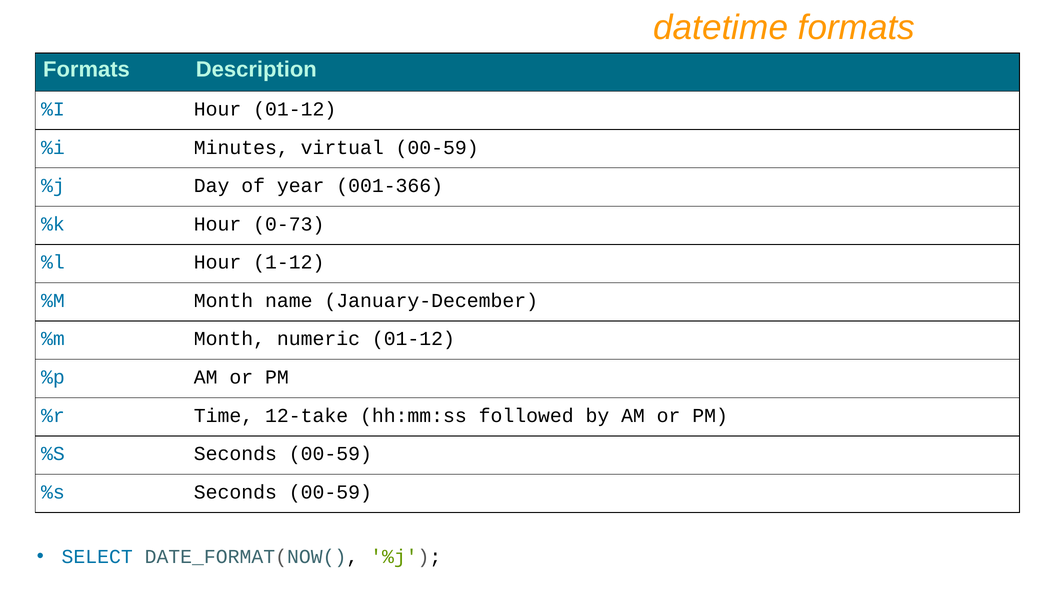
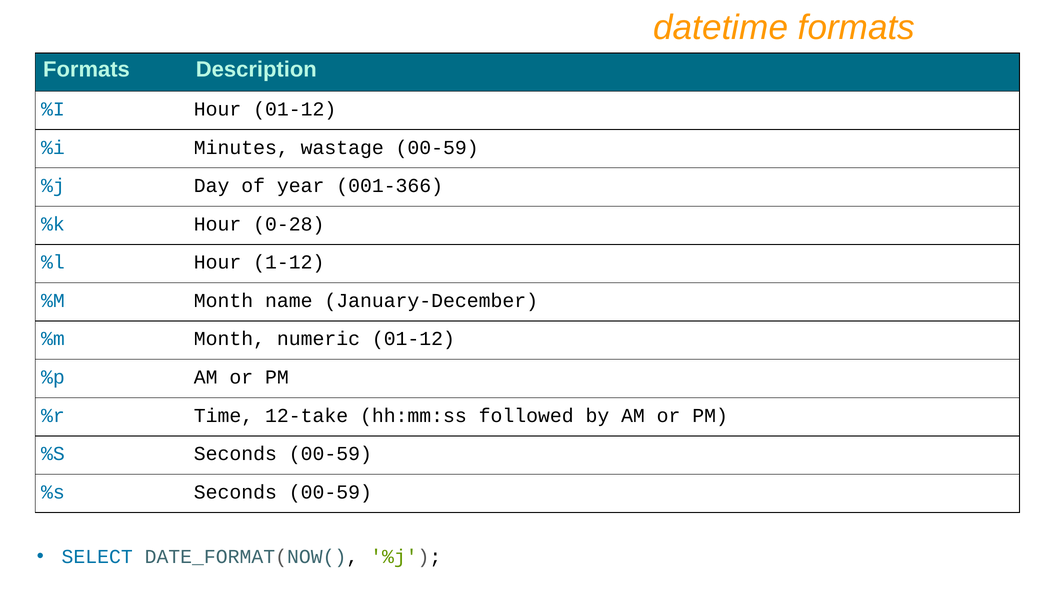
virtual: virtual -> wastage (342, 147)
0-73: 0-73 -> 0-28 (289, 224)
